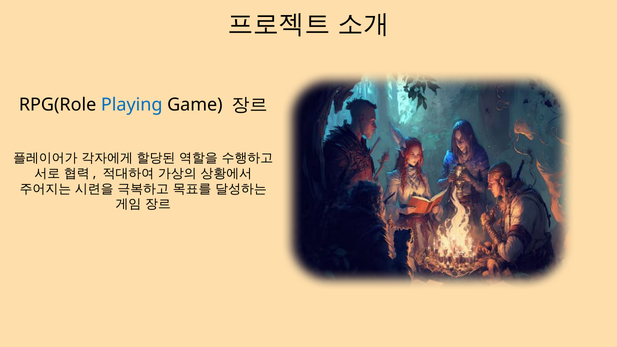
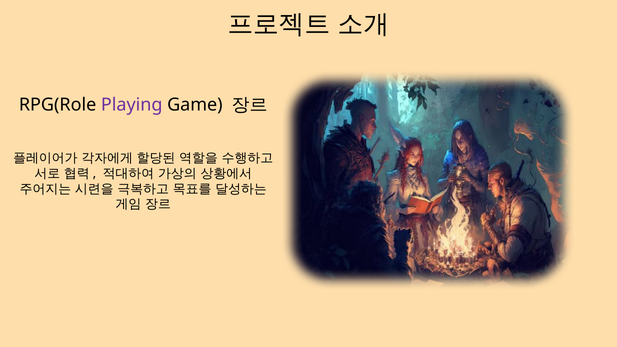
Playing colour: blue -> purple (132, 105)
